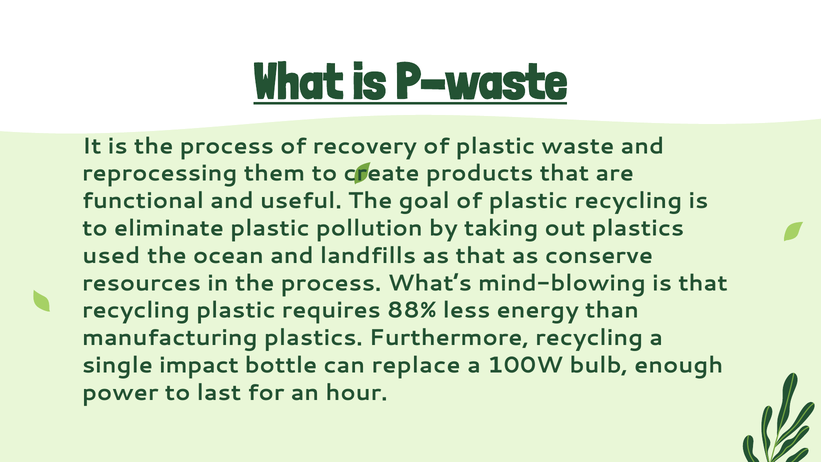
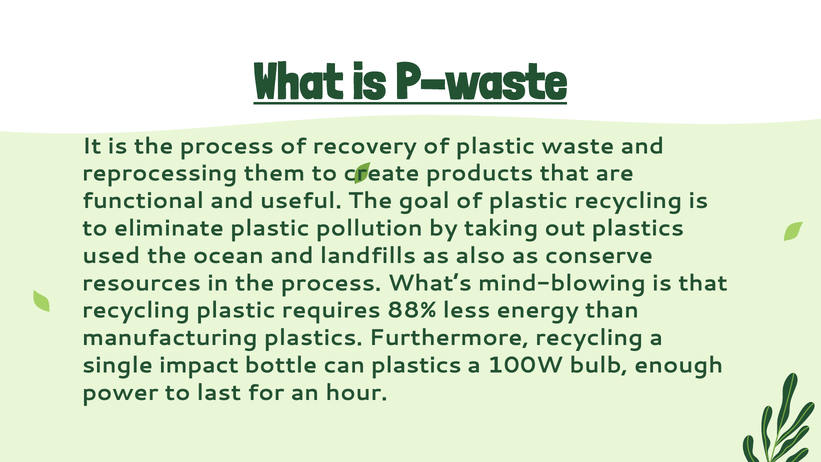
as that: that -> also (480, 256)
can replace: replace -> plastics (416, 365)
